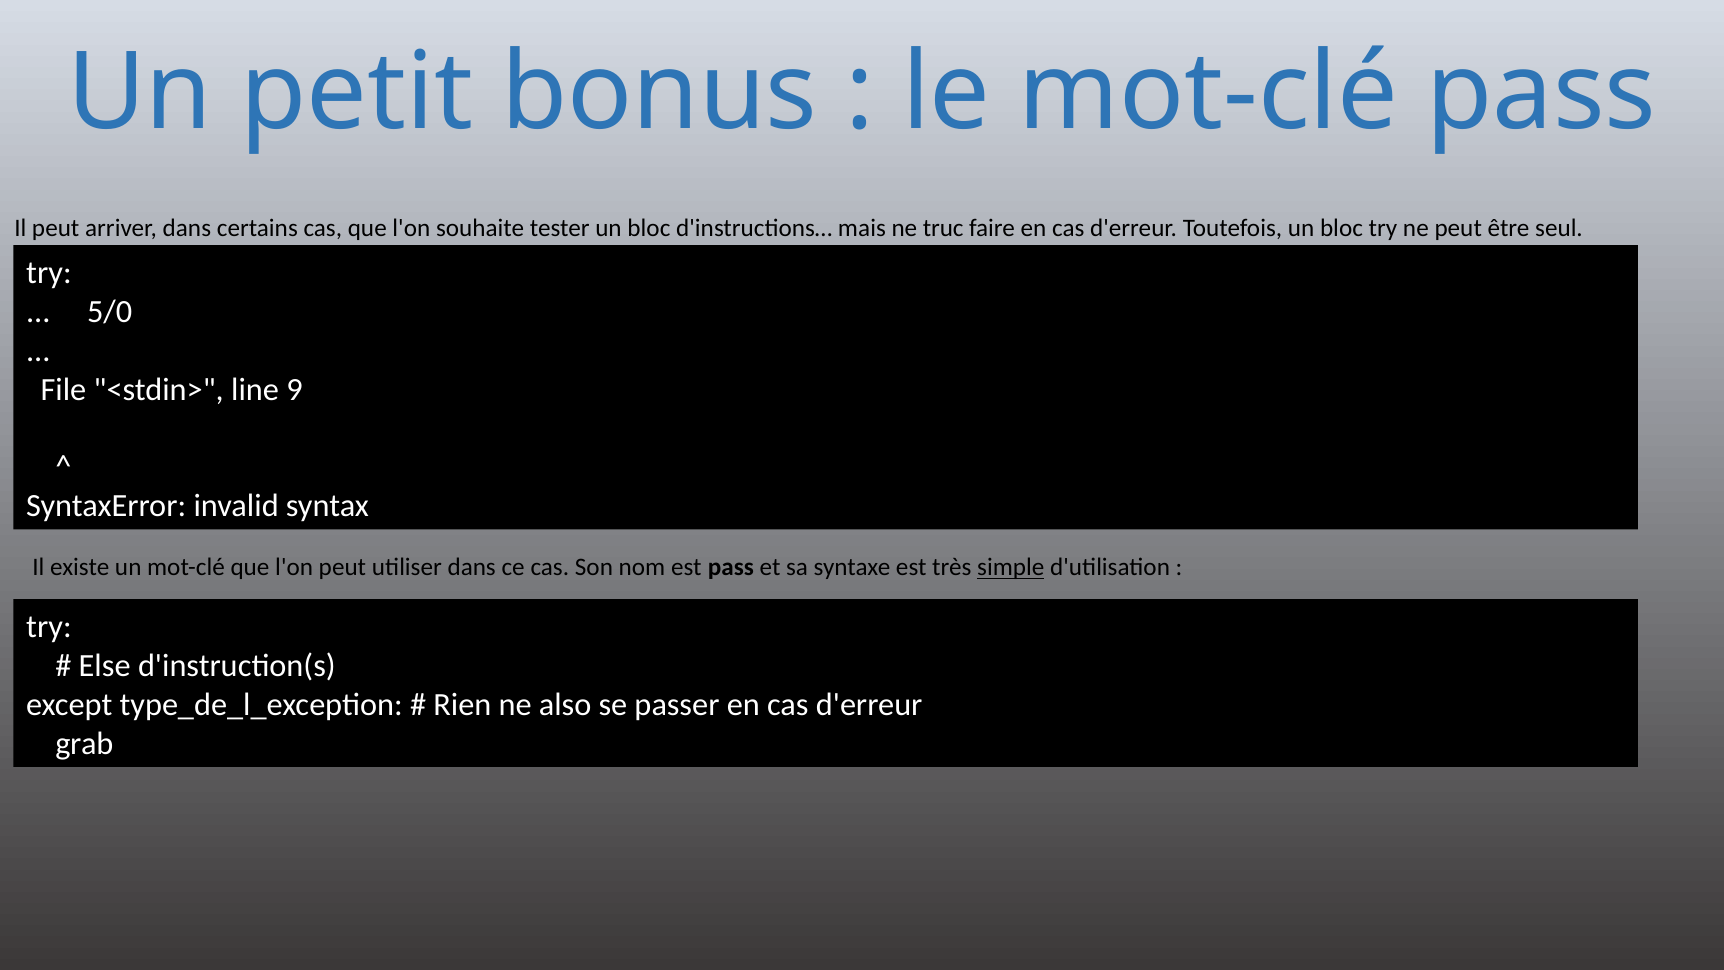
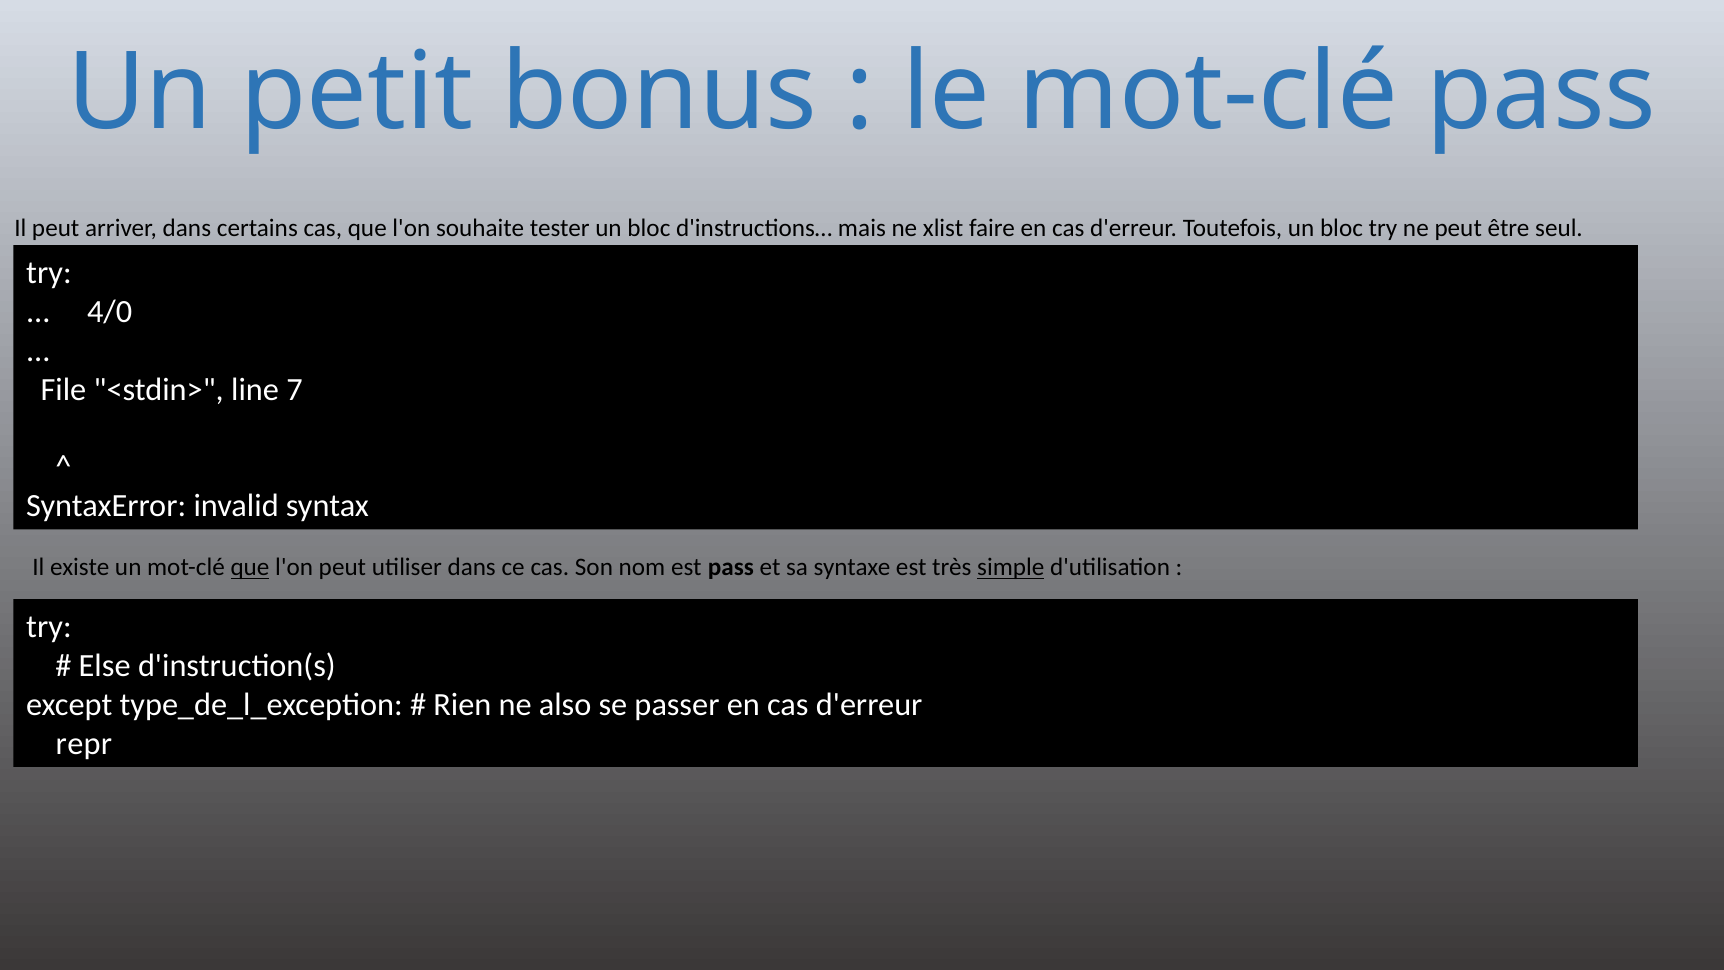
truc: truc -> xlist (943, 229)
5/0: 5/0 -> 4/0 (110, 312)
9: 9 -> 7 (294, 389)
que underline: none -> present (250, 567)
grab: grab -> repr (84, 743)
